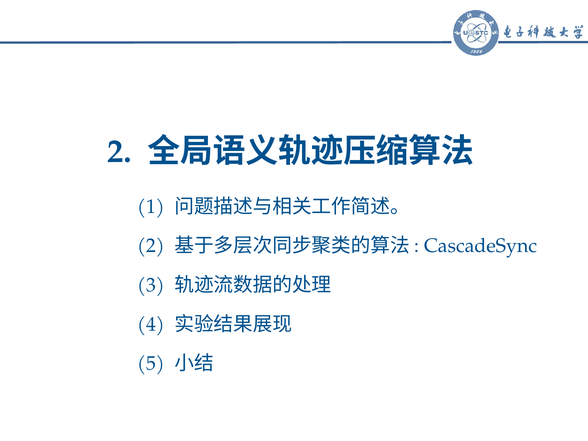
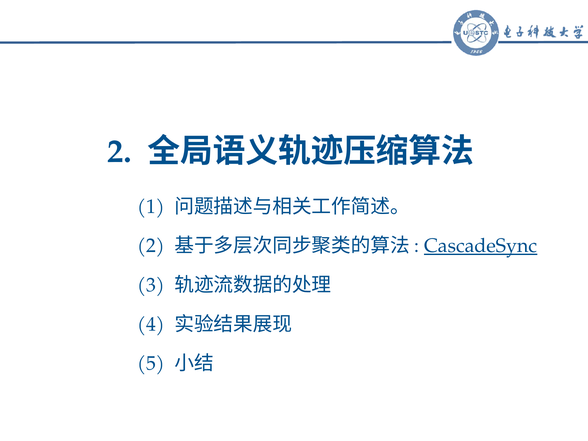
CascadeSync underline: none -> present (481, 246)
